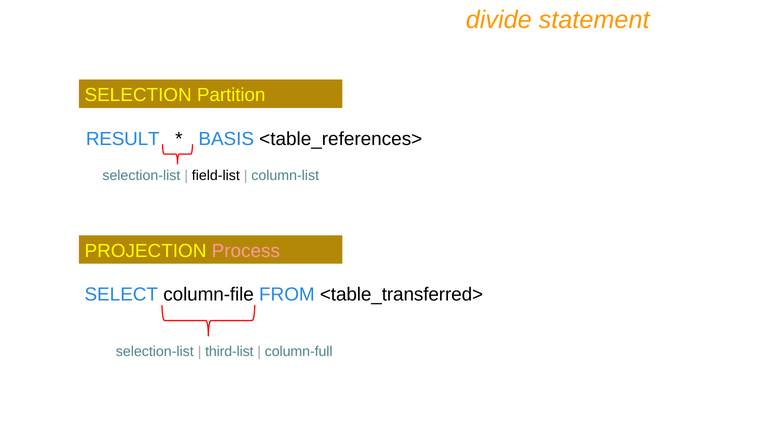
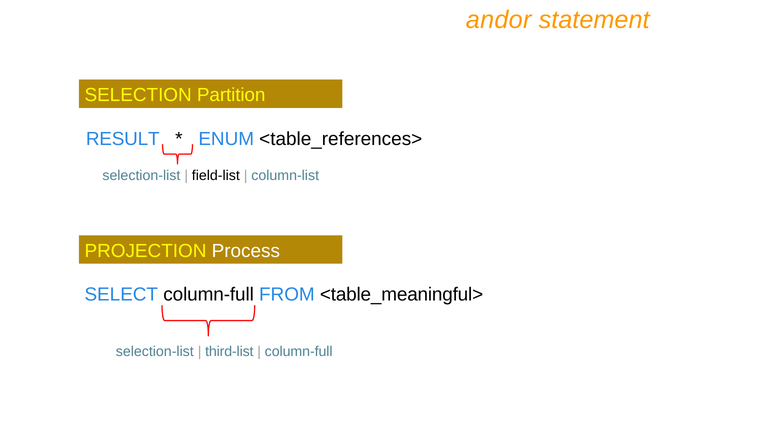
divide: divide -> andor (499, 20)
BASIS: BASIS -> ENUM (226, 139)
Process colour: pink -> white (246, 251)
SELECT column-file: column-file -> column-full (209, 294)
<table_transferred>: <table_transferred> -> <table_meaningful> (402, 294)
